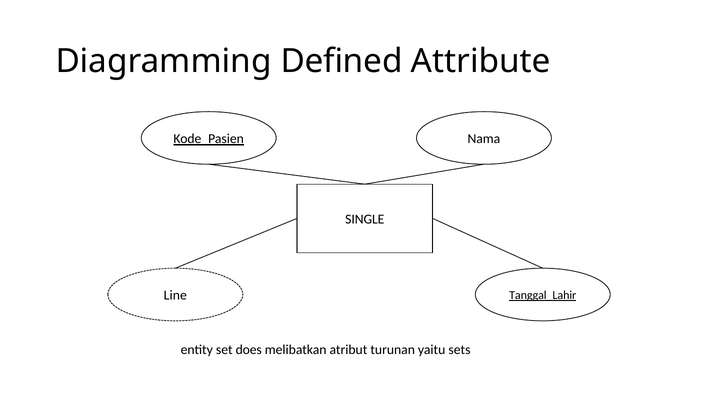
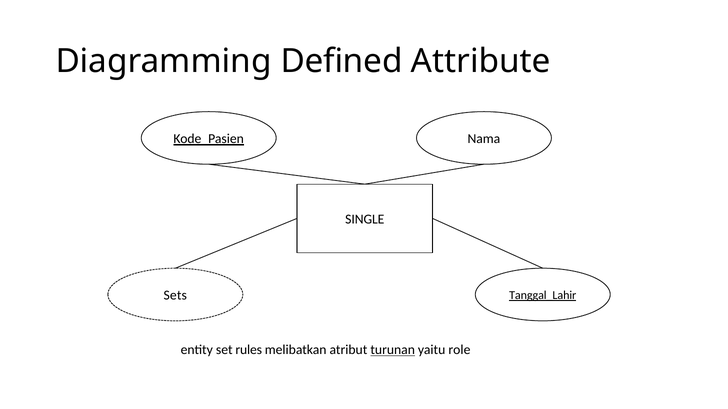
Line: Line -> Sets (175, 296)
does: does -> rules (249, 350)
turunan underline: none -> present (393, 350)
sets: sets -> role (459, 350)
